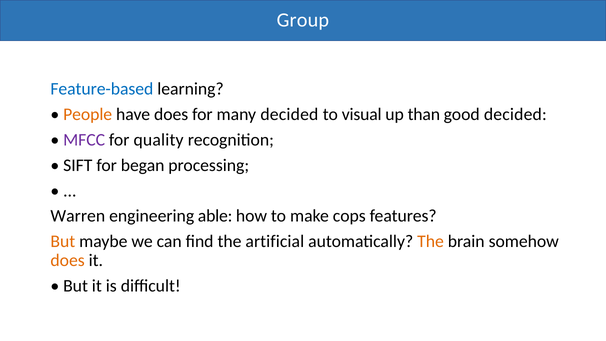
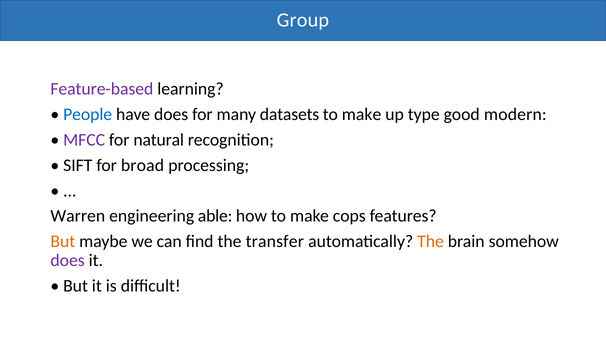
Feature-based colour: blue -> purple (102, 89)
People colour: orange -> blue (88, 114)
many decided: decided -> datasets (290, 114)
visual: visual -> make (362, 114)
than: than -> type (424, 114)
good decided: decided -> modern (515, 114)
quality: quality -> natural (159, 140)
began: began -> broad (143, 165)
artificial: artificial -> transfer (275, 241)
does colour: orange -> purple (68, 261)
